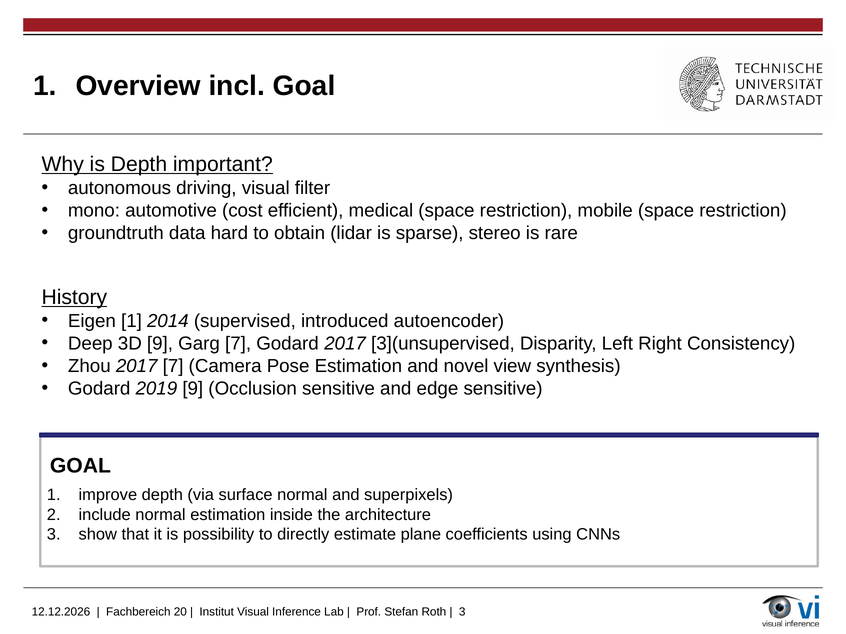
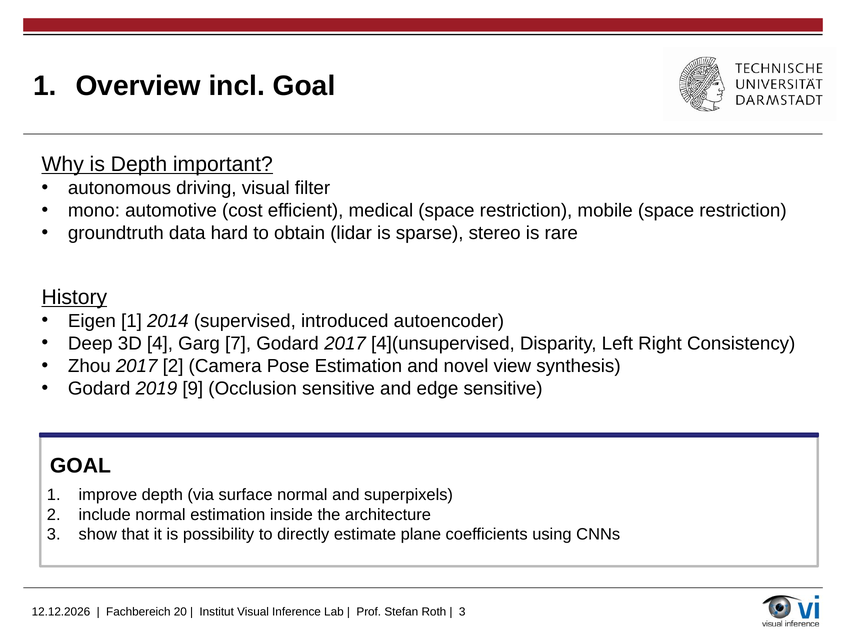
3D 9: 9 -> 4 (160, 344)
3](unsupervised: 3](unsupervised -> 4](unsupervised (443, 344)
2017 7: 7 -> 2 (173, 366)
